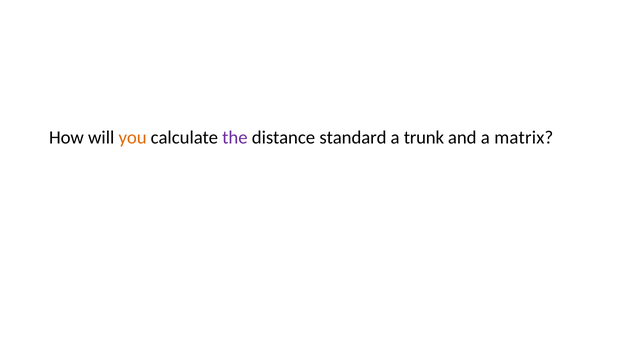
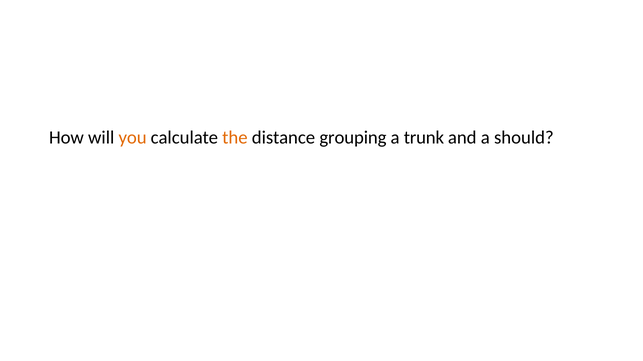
the colour: purple -> orange (235, 138)
standard: standard -> grouping (353, 138)
matrix: matrix -> should (524, 138)
